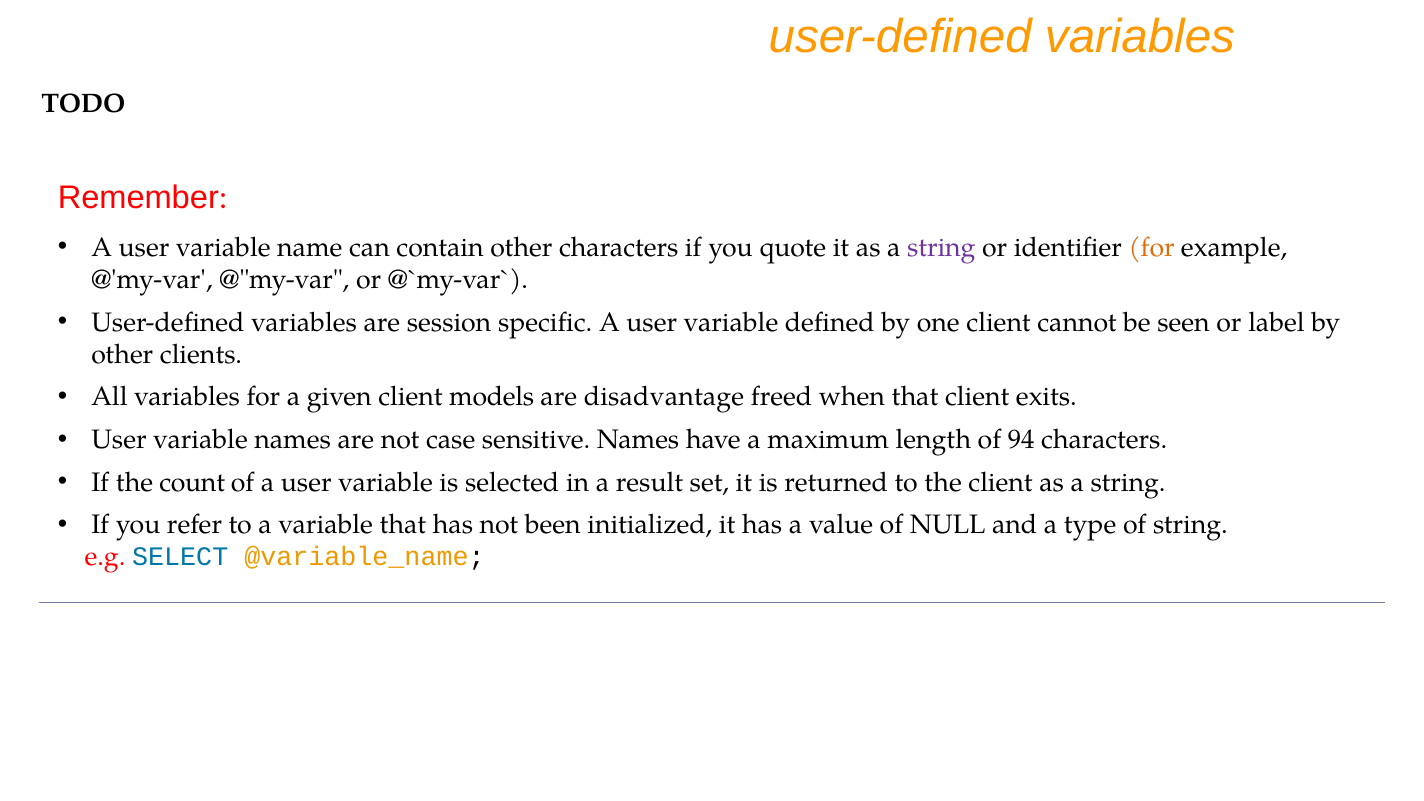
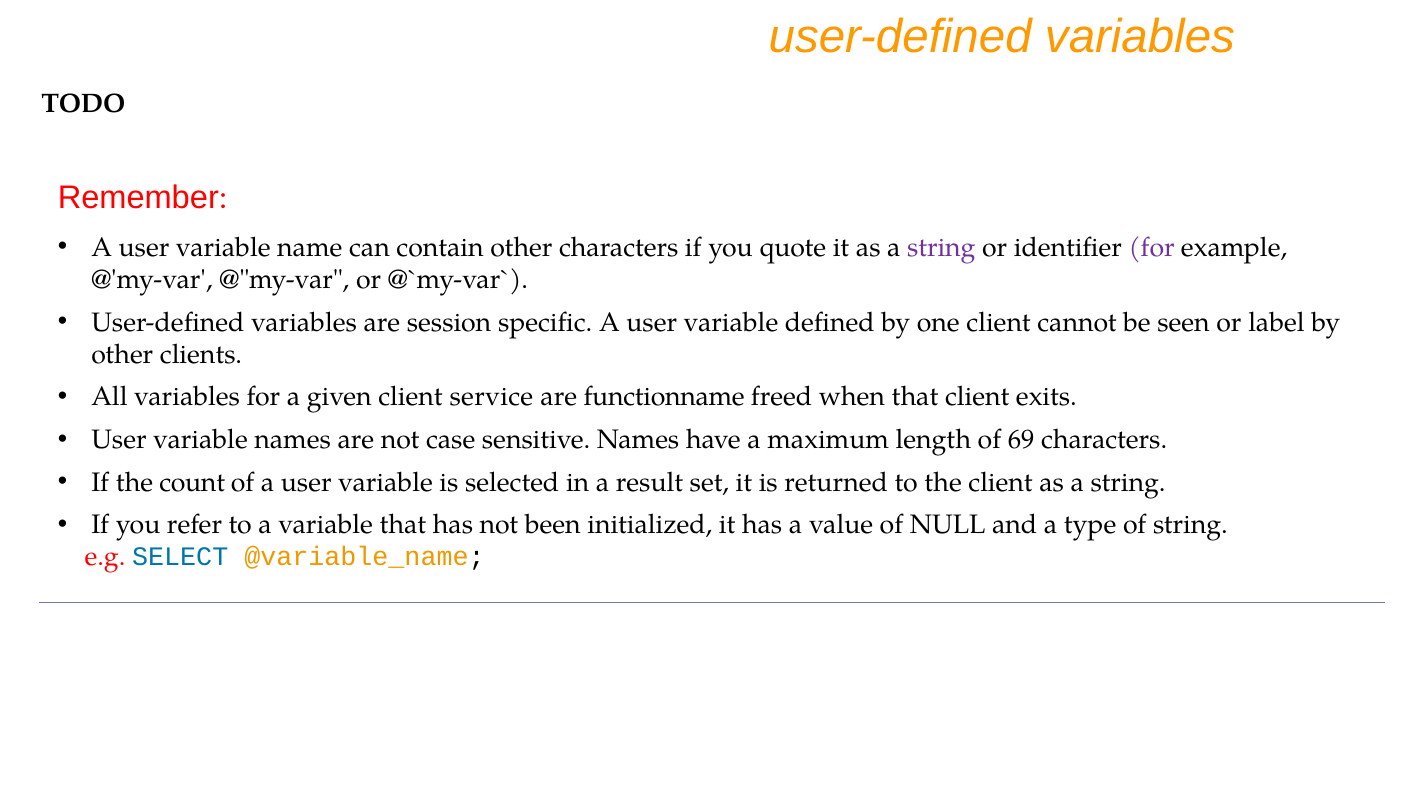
for colour: orange -> purple (1152, 247)
models: models -> service (491, 397)
disadvantage: disadvantage -> functionname (664, 397)
94: 94 -> 69 (1021, 440)
